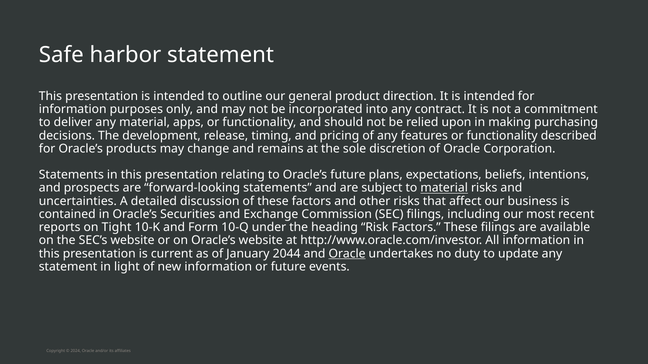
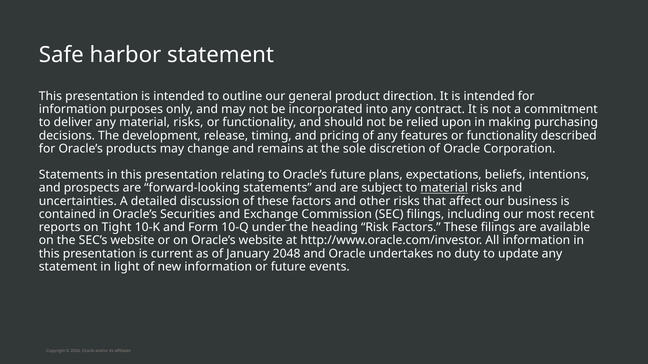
any material apps: apps -> risks (188, 123)
2044: 2044 -> 2048 (287, 254)
Oracle underline: present -> none (347, 254)
